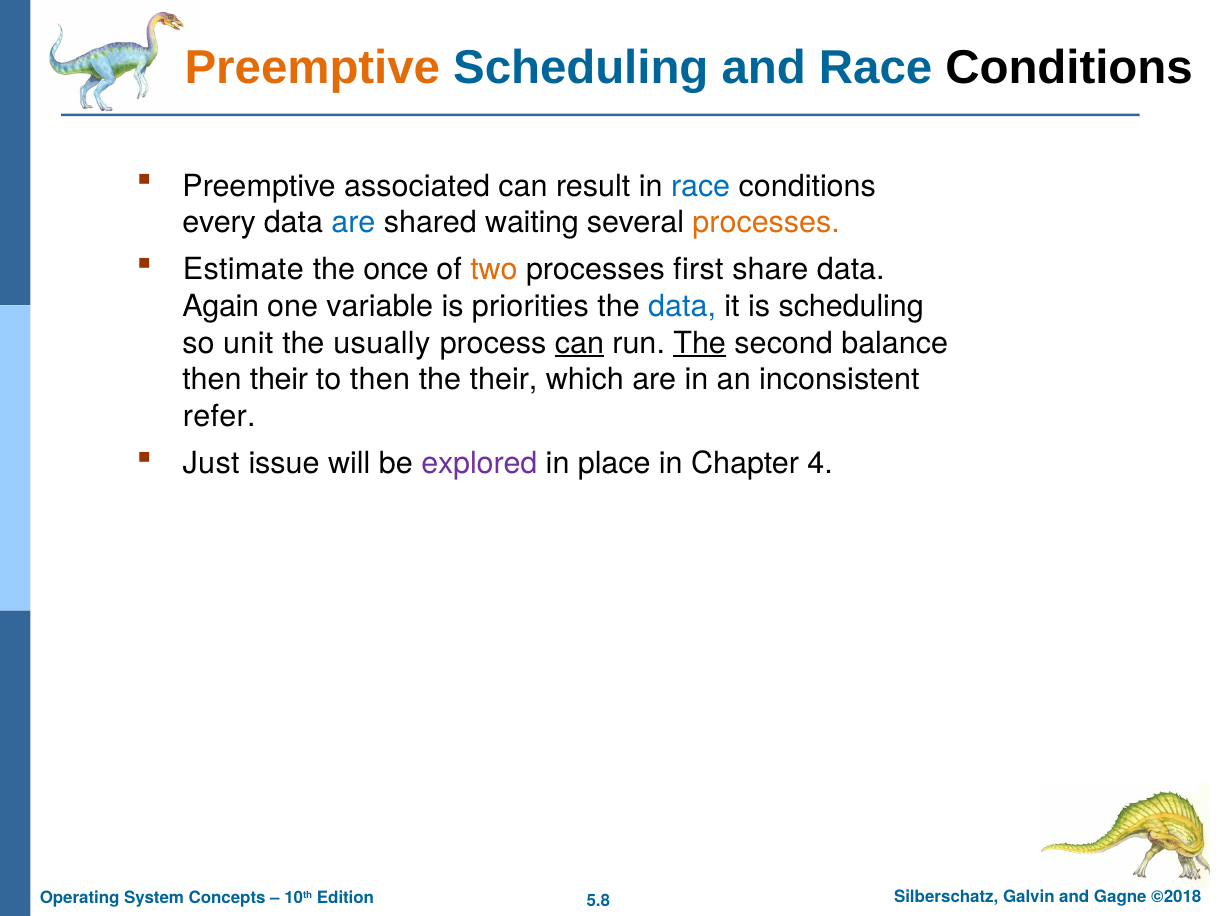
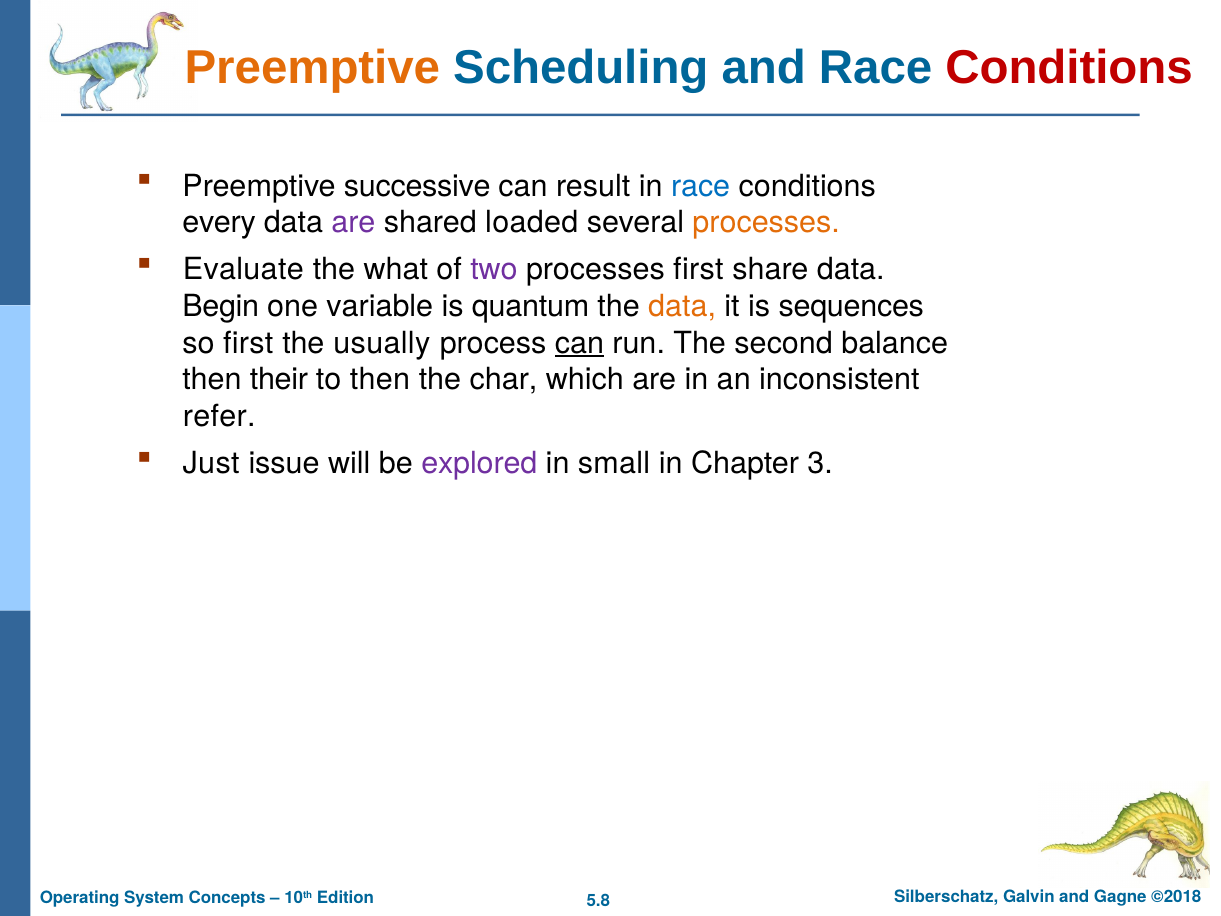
Conditions colour: black -> red (1069, 68)
associated: associated -> successive (417, 186)
are colour: blue -> purple (353, 223)
waiting: waiting -> loaded (532, 223)
Estimate: Estimate -> Evaluate (243, 270)
once: once -> what (396, 270)
two colour: orange -> purple (494, 270)
Again: Again -> Begin (221, 306)
priorities: priorities -> quantum (531, 306)
data colour: blue -> orange (682, 306)
is scheduling: scheduling -> sequences (851, 306)
so unit: unit -> first (248, 343)
The underline: present -> none (700, 343)
the their: their -> char (504, 380)
place: place -> small (614, 464)
4: 4 -> 3 (820, 464)
